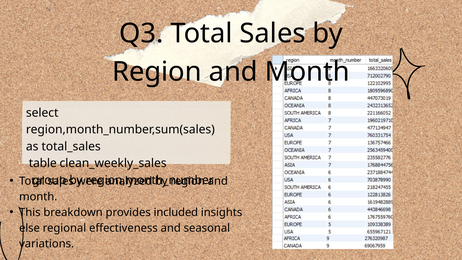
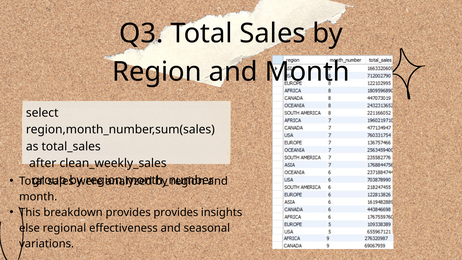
table: table -> after (43, 163)
provides included: included -> provides (176, 212)
